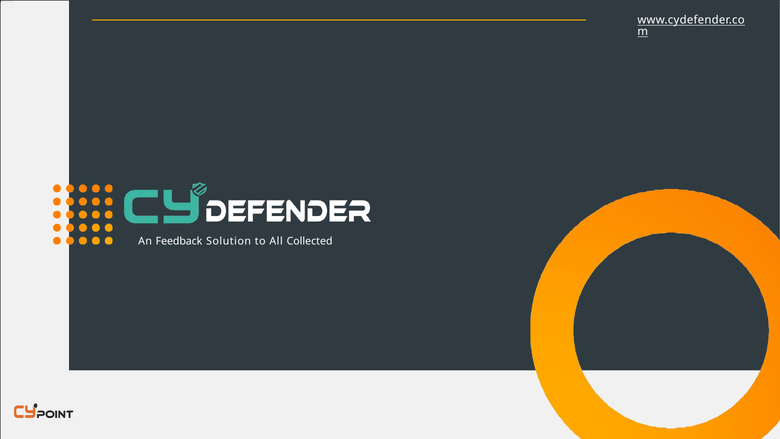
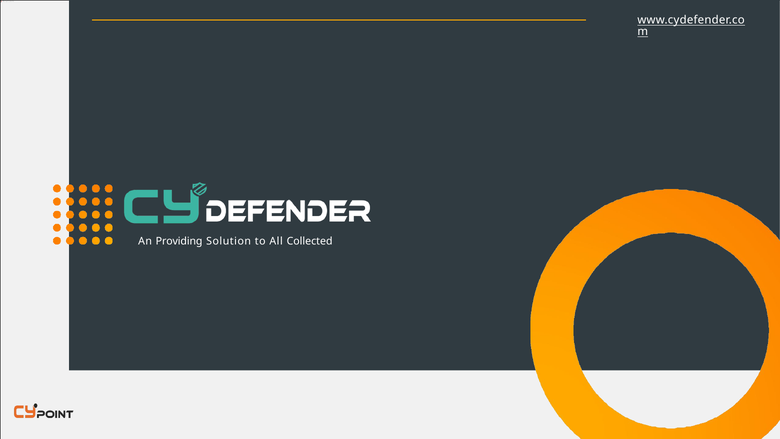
Feedback: Feedback -> Providing (179, 241)
